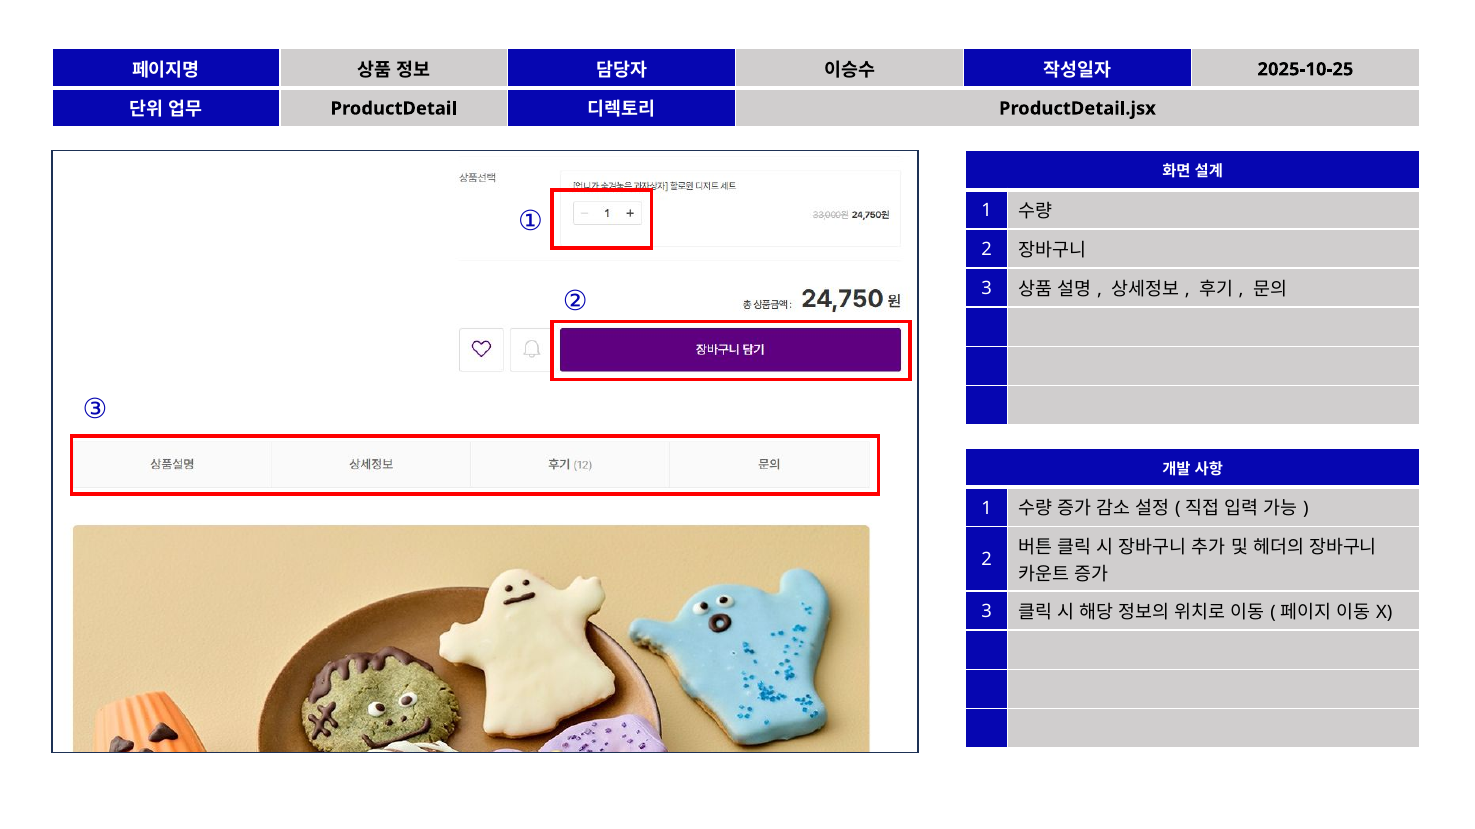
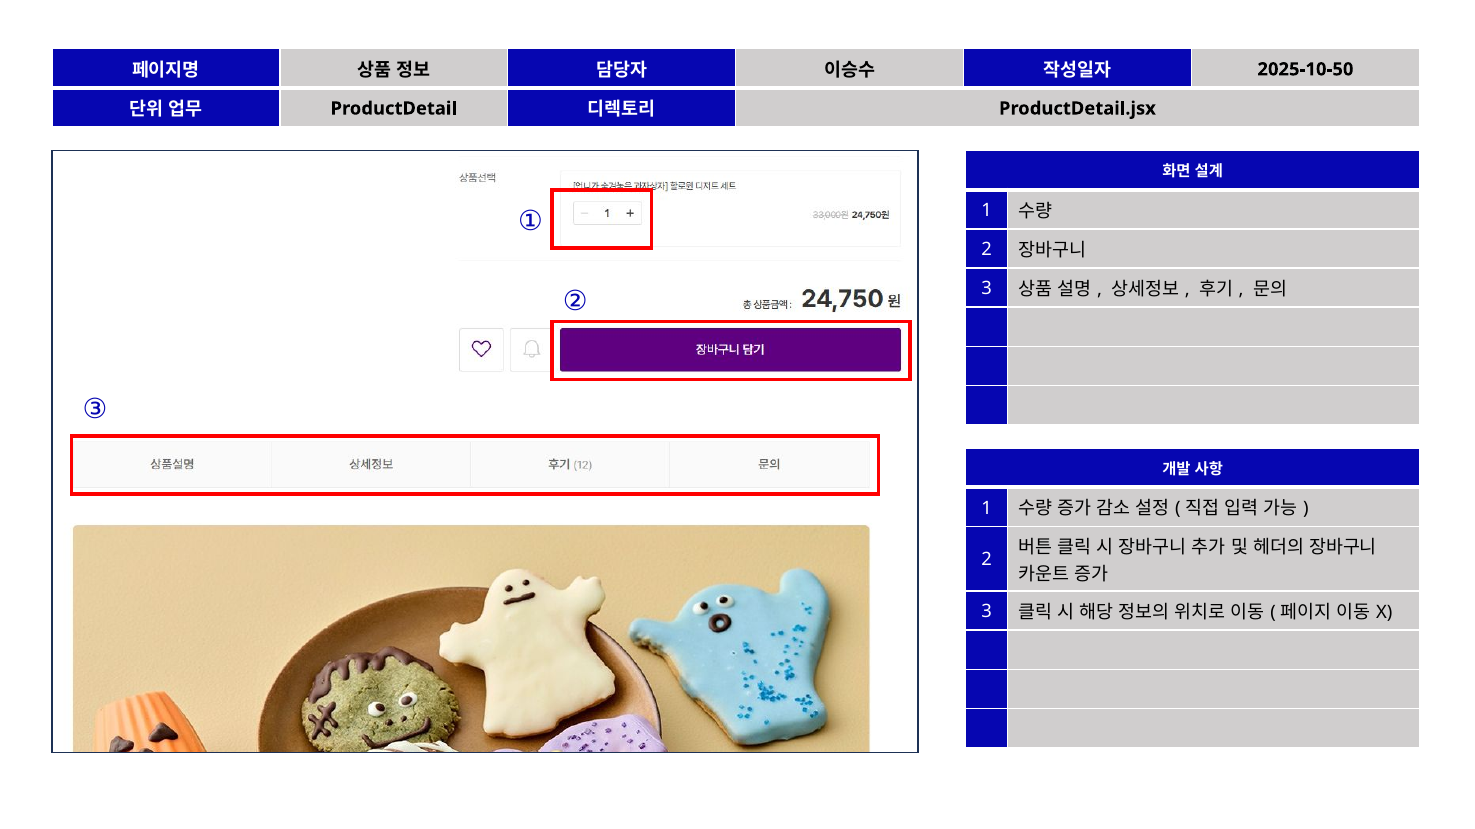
2025-10-25: 2025-10-25 -> 2025-10-50 (1305, 69)
